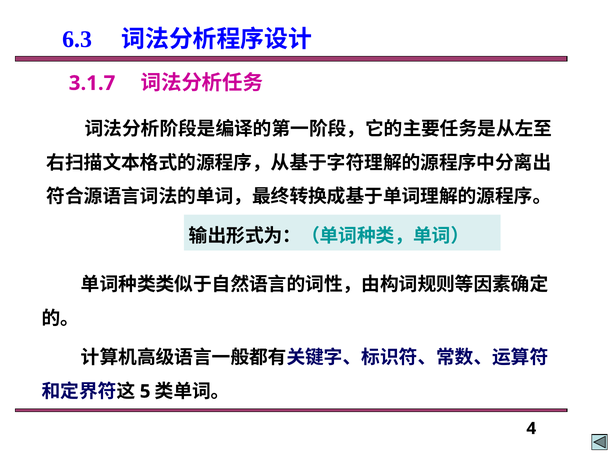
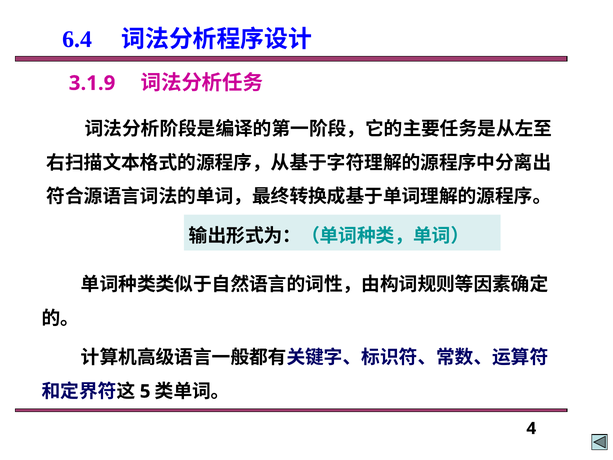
6.3: 6.3 -> 6.4 (77, 39)
3.1.7: 3.1.7 -> 3.1.9 (92, 83)
